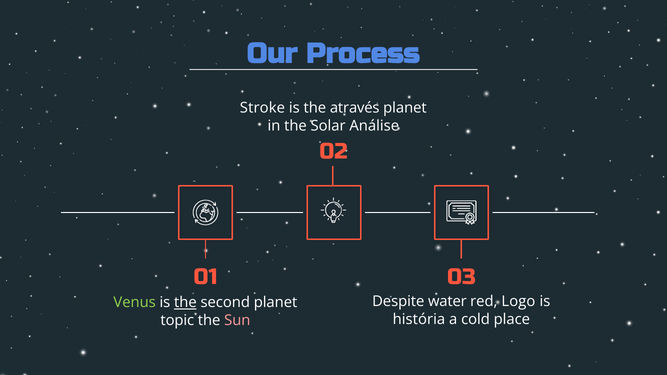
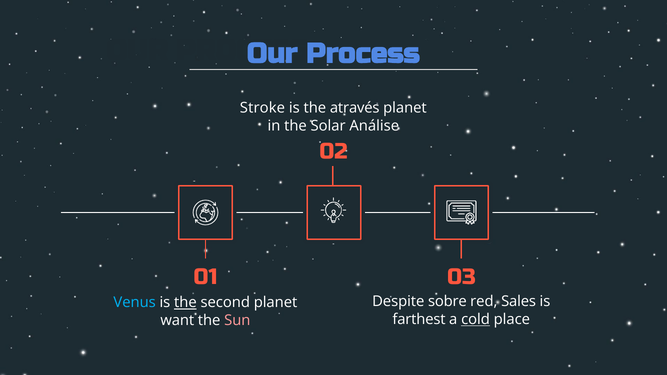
water: water -> sobre (447, 302)
Logo: Logo -> Sales (519, 302)
Venus colour: light green -> light blue (135, 303)
história: história -> farthest (419, 320)
cold underline: none -> present (475, 320)
topic: topic -> want (177, 321)
